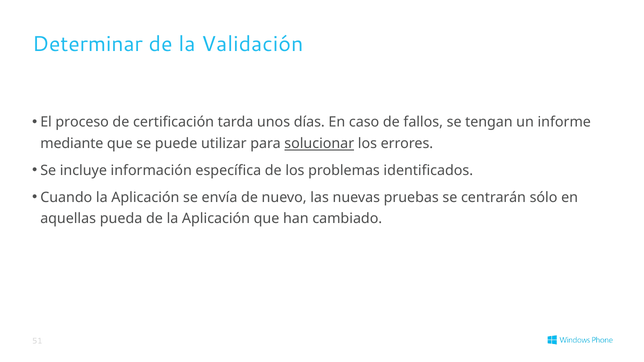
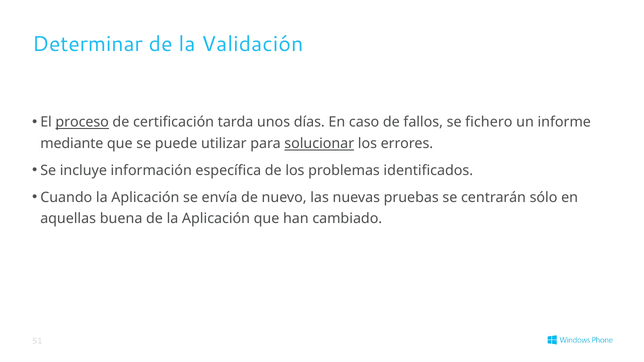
proceso underline: none -> present (82, 122)
tengan: tengan -> fichero (489, 122)
pueda: pueda -> buena (121, 219)
